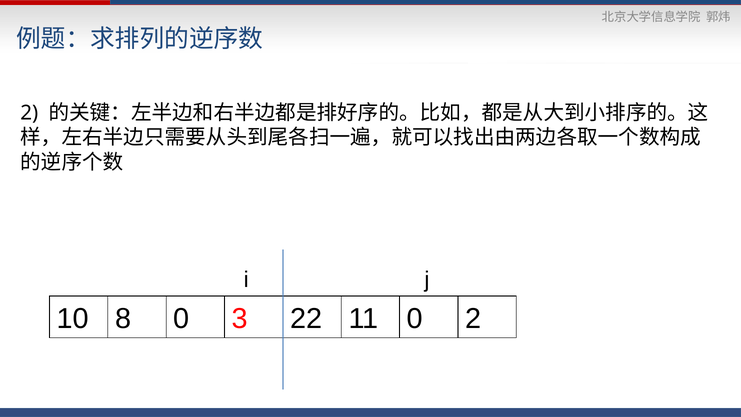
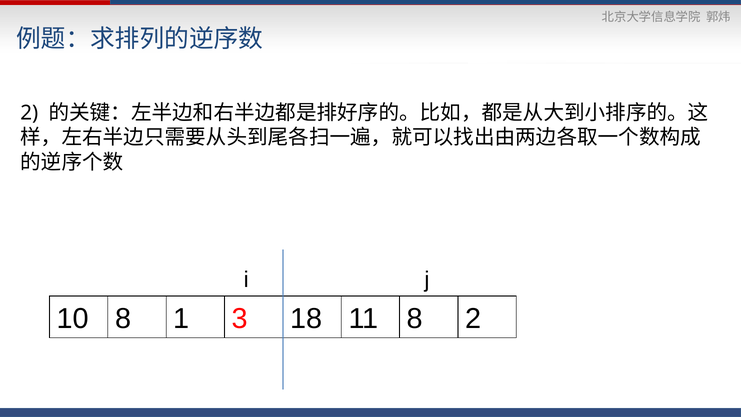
8 0: 0 -> 1 (181, 319)
22: 22 -> 18 (306, 319)
11 0: 0 -> 8 (415, 319)
